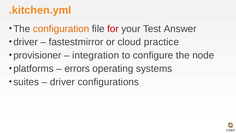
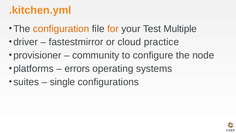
for colour: red -> orange (113, 29)
Answer: Answer -> Multiple (180, 29)
integration: integration -> community (96, 55)
driver: driver -> single (62, 82)
